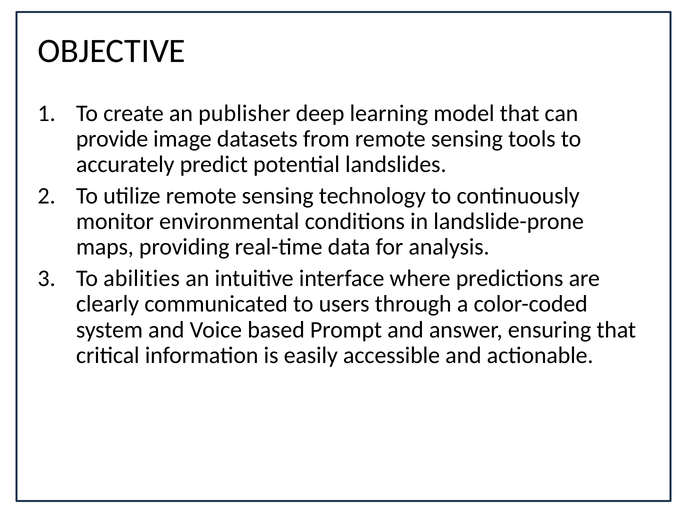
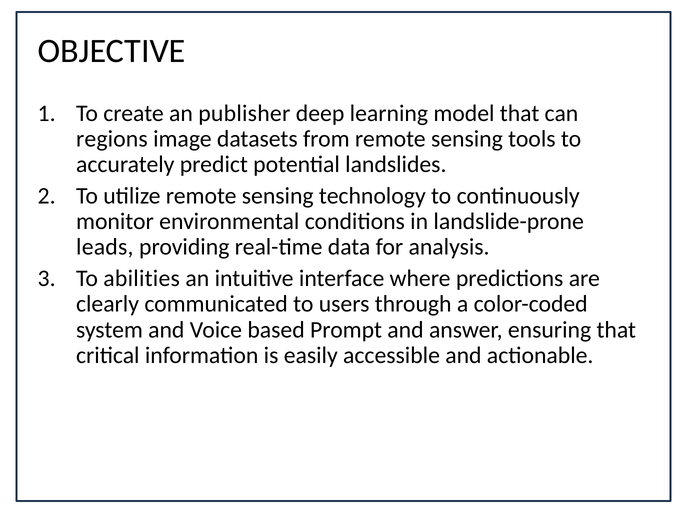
provide: provide -> regions (112, 139)
maps: maps -> leads (105, 247)
